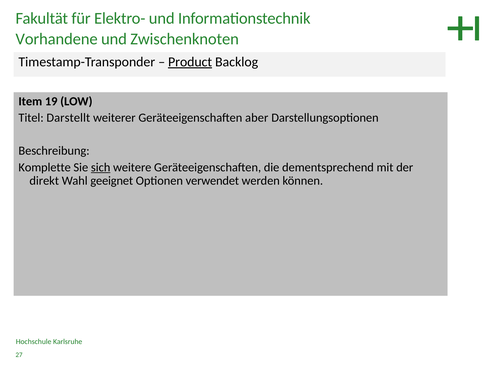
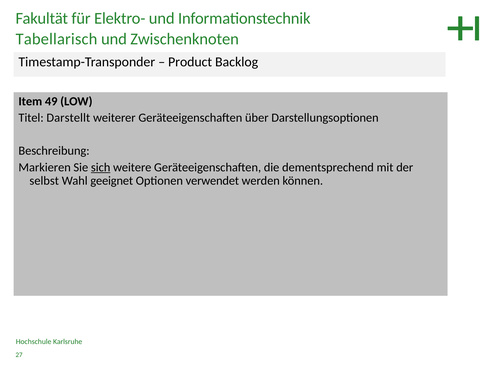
Vorhandene: Vorhandene -> Tabellarisch (56, 39)
Product underline: present -> none (190, 62)
19: 19 -> 49 (51, 101)
aber: aber -> über (257, 118)
Komplette: Komplette -> Markieren (45, 167)
direkt: direkt -> selbst (44, 180)
